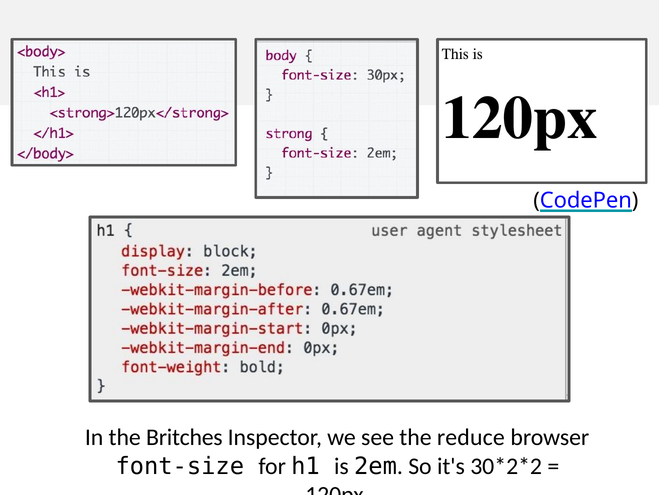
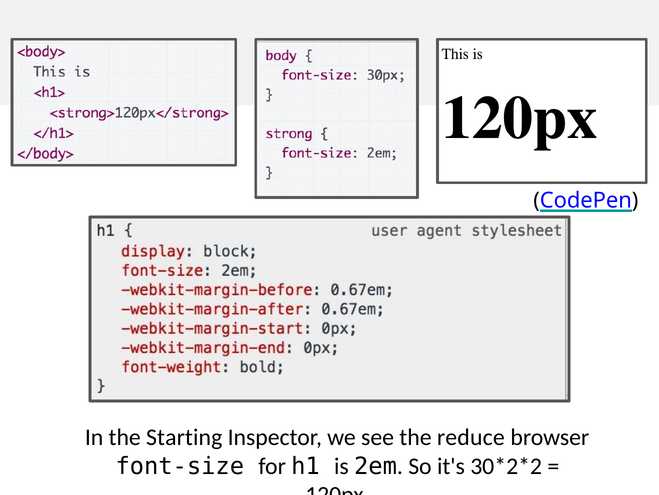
Britches: Britches -> Starting (184, 437)
